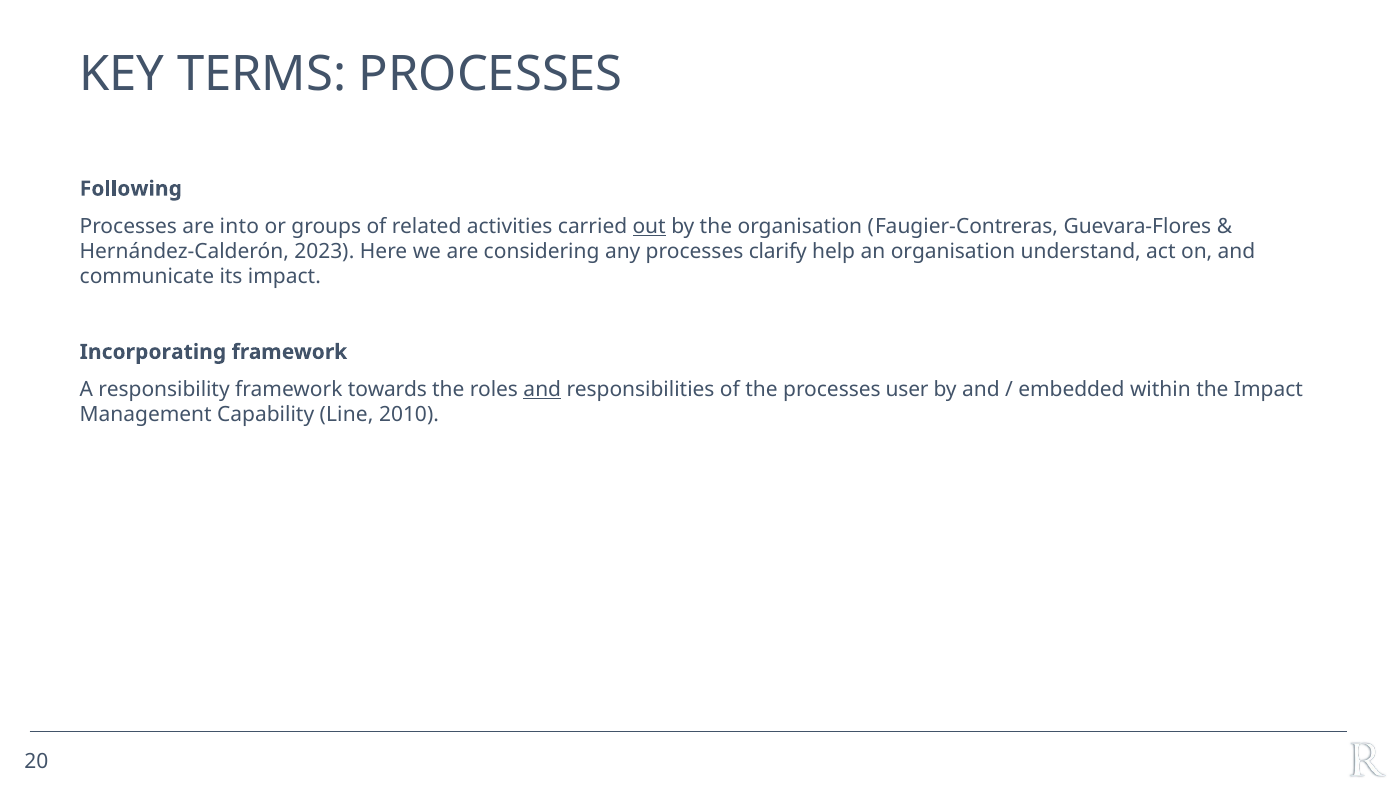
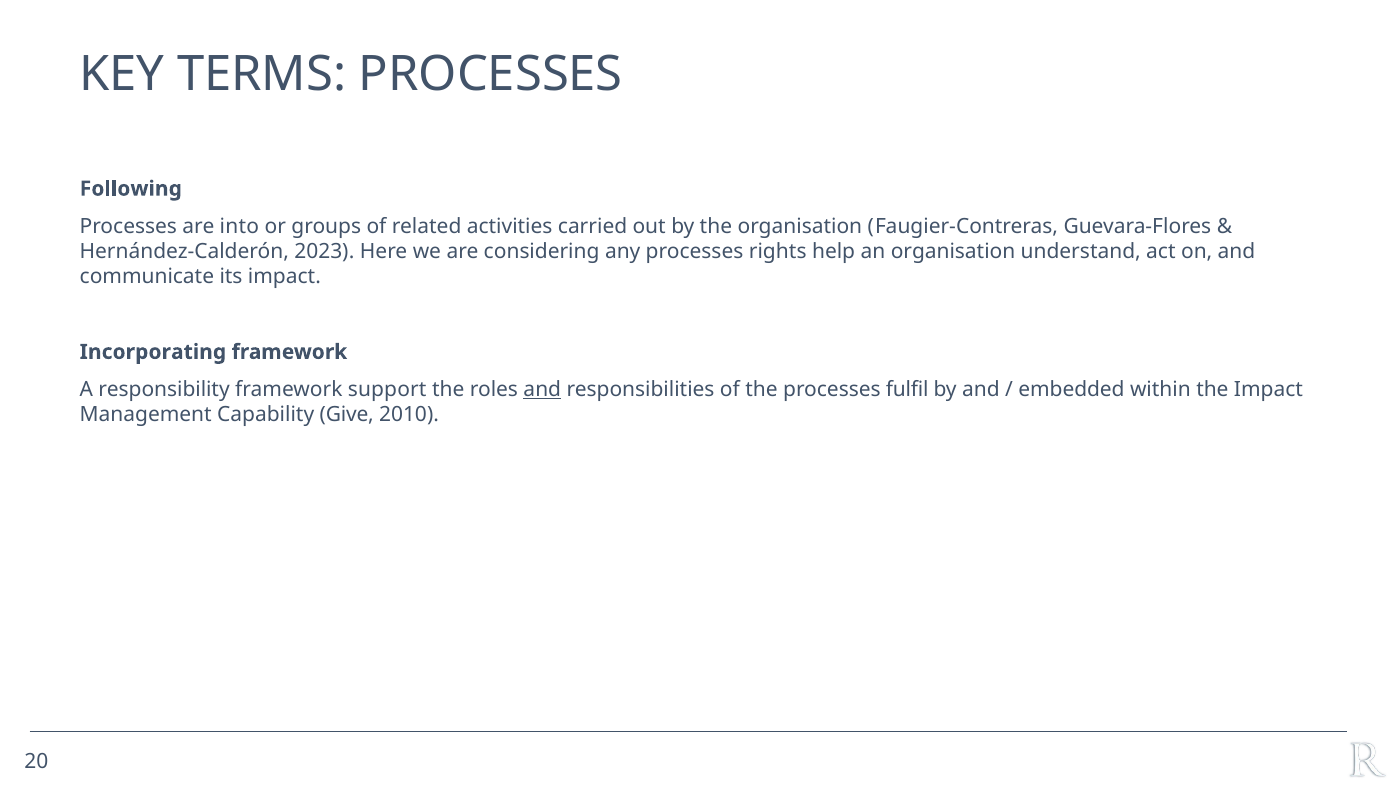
out underline: present -> none (649, 226)
clarify: clarify -> rights (778, 251)
towards: towards -> support (387, 390)
user: user -> fulfil (907, 390)
Line: Line -> Give (347, 415)
